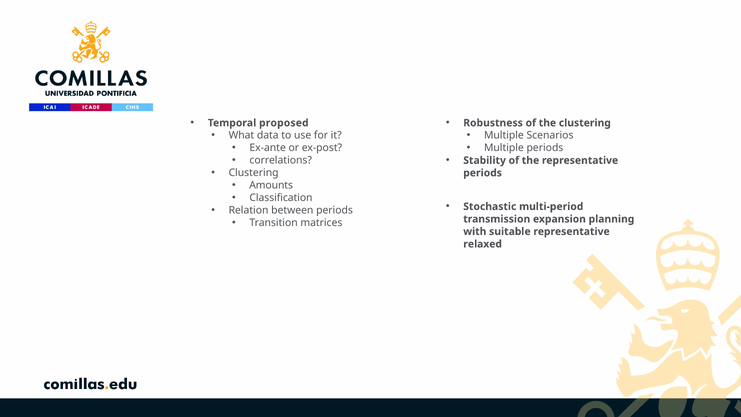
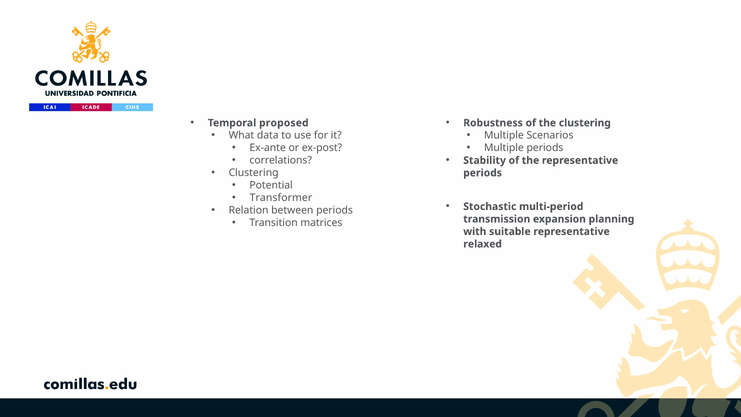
Amounts: Amounts -> Potential (271, 185)
Classification: Classification -> Transformer (281, 198)
